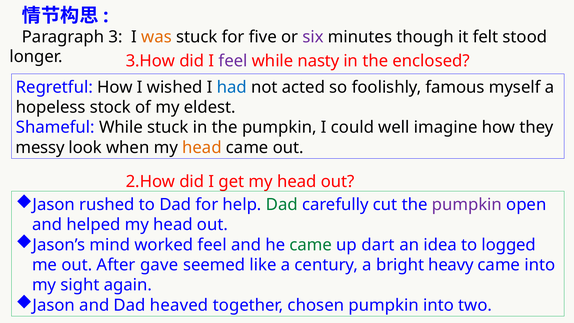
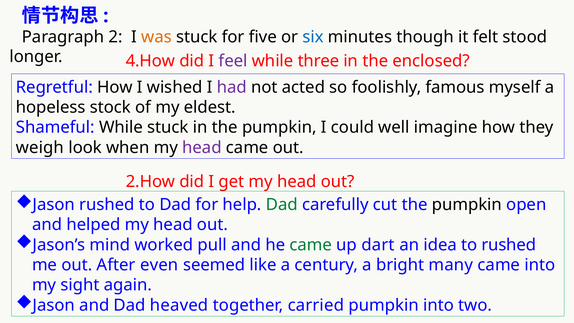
3: 3 -> 2 (116, 37)
six colour: purple -> blue (313, 37)
3.How: 3.How -> 4.How (150, 61)
nasty: nasty -> three (318, 61)
had colour: blue -> purple (232, 87)
messy: messy -> weigh (40, 147)
head colour: orange -> purple (202, 147)
pumpkin colour: purple -> black (467, 205)
worked feel: feel -> pull (212, 245)
to logged: logged -> rushed (509, 245)
gave: gave -> even (159, 265)
heavy: heavy -> many (451, 265)
chosen: chosen -> carried (316, 305)
